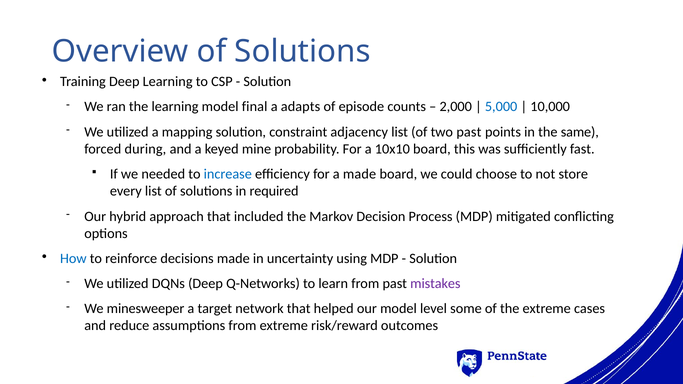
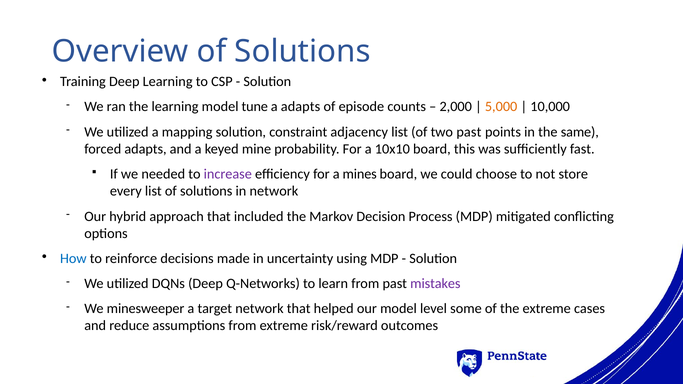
final: final -> tune (255, 107)
5,000 colour: blue -> orange (501, 107)
forced during: during -> adapts (146, 149)
increase colour: blue -> purple (228, 174)
a made: made -> mines (360, 174)
in required: required -> network (274, 191)
